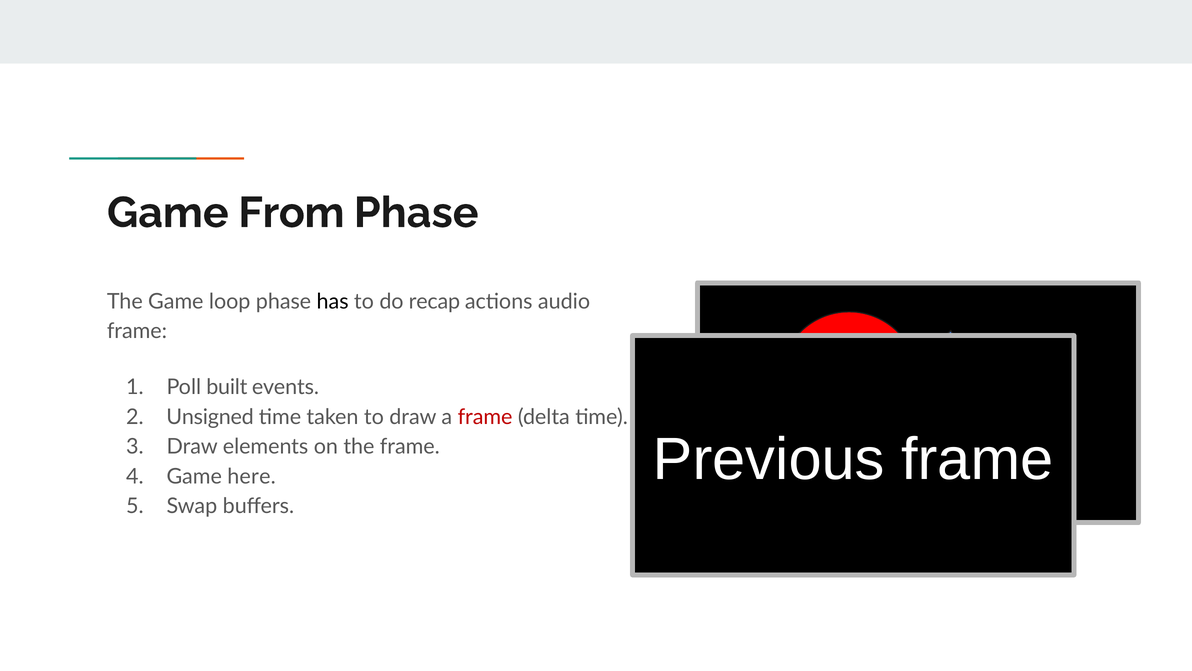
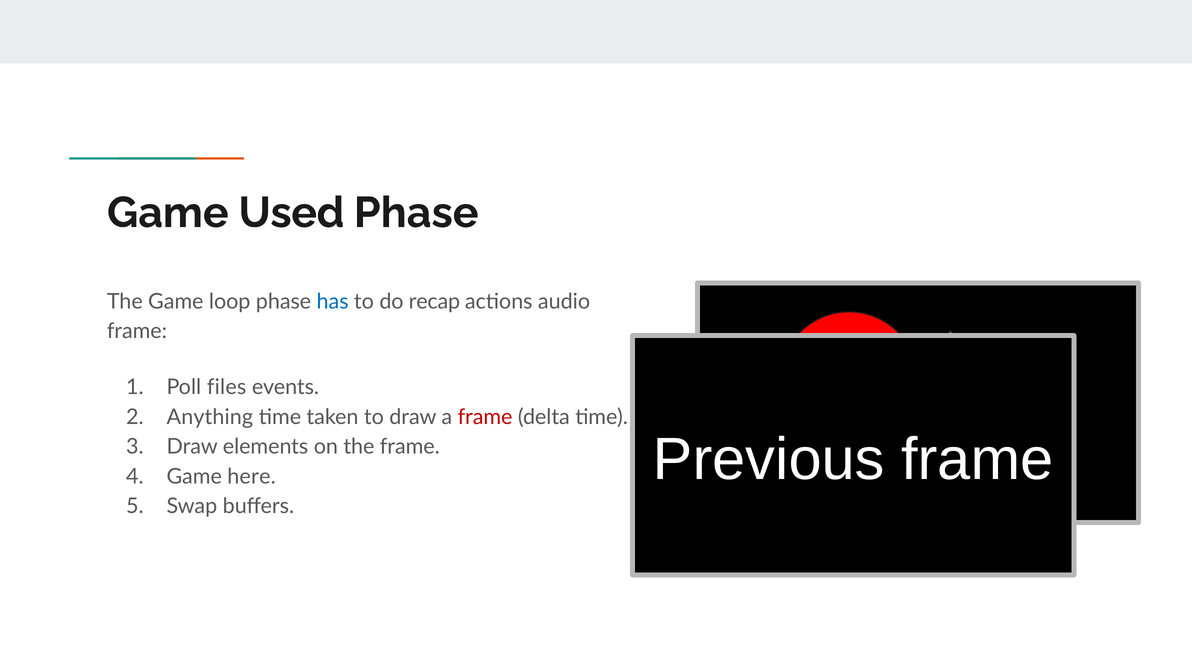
From: From -> Used (291, 213)
has colour: black -> blue (333, 301)
built: built -> files (227, 387)
Unsigned: Unsigned -> Anything (210, 417)
